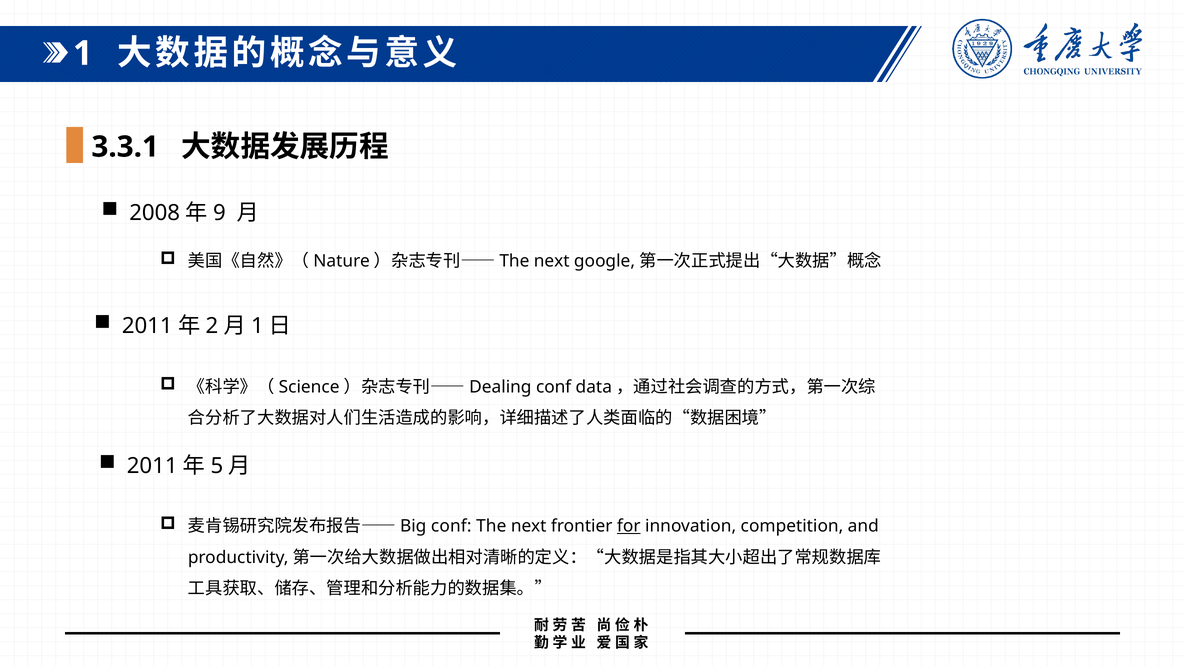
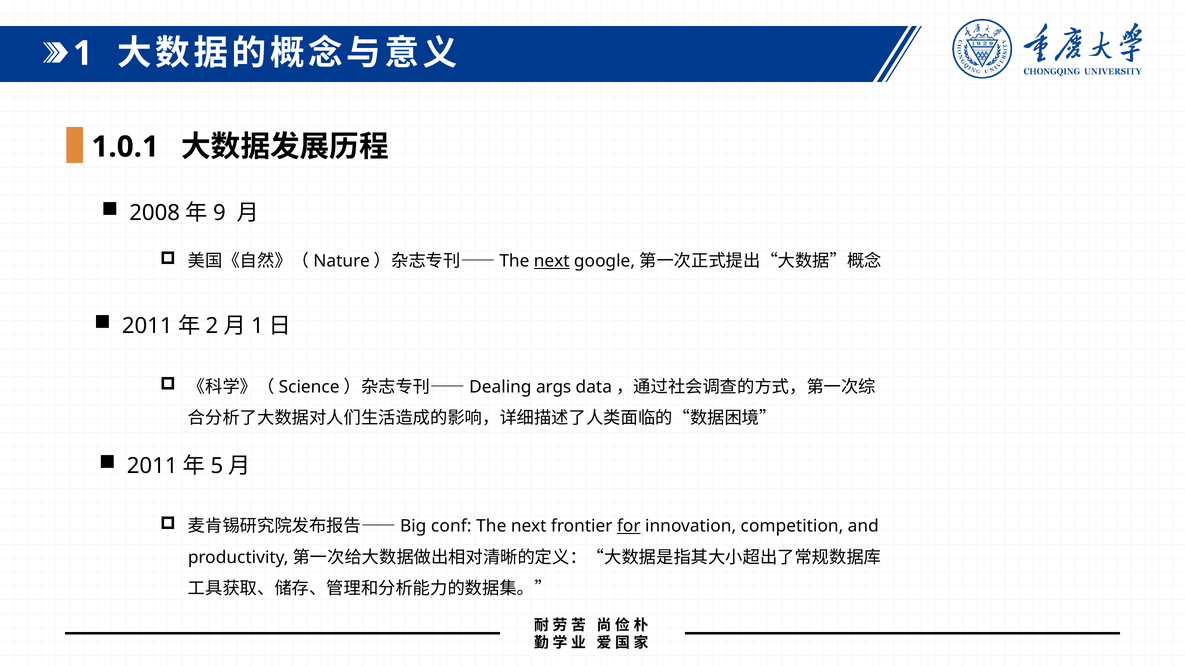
3.3.1: 3.3.1 -> 1.0.1 (125, 147)
next underline: none -> present (552, 262)
conf: conf -> args (554, 387)
